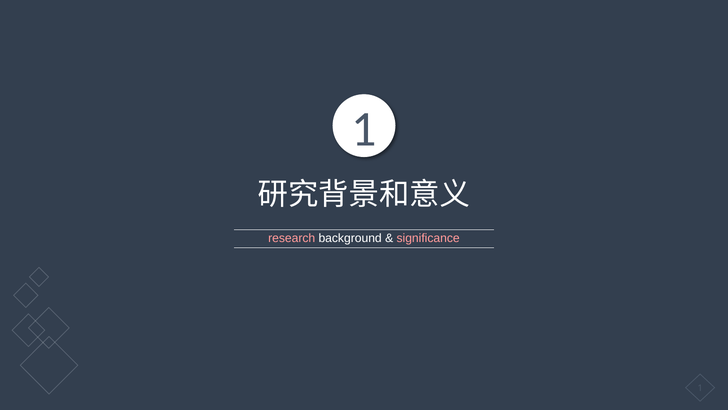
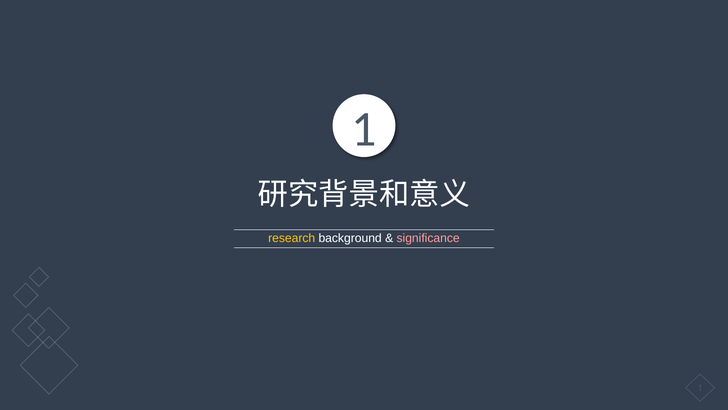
research colour: pink -> yellow (292, 238)
